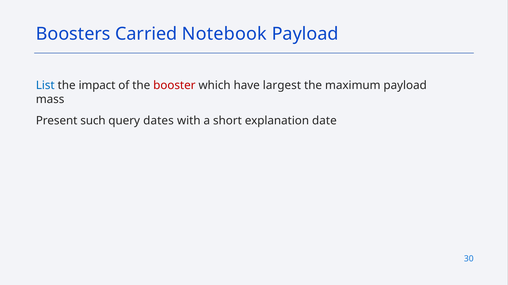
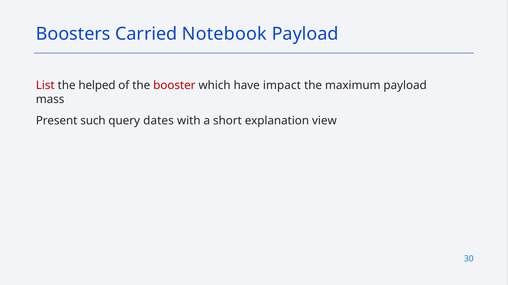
List colour: blue -> red (45, 86)
impact: impact -> helped (97, 86)
largest: largest -> impact (282, 86)
date: date -> view (324, 121)
